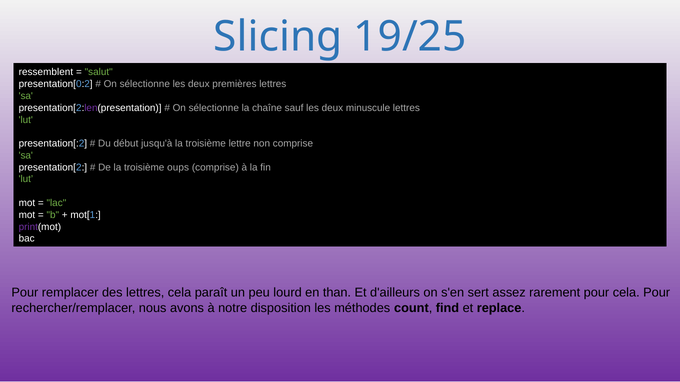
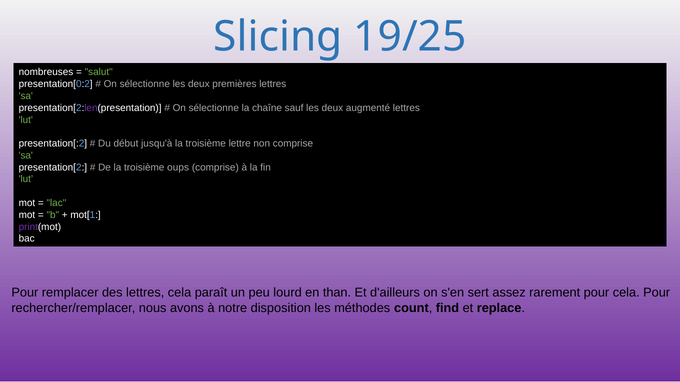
ressemblent: ressemblent -> nombreuses (46, 72)
minuscule: minuscule -> augmenté (368, 108)
